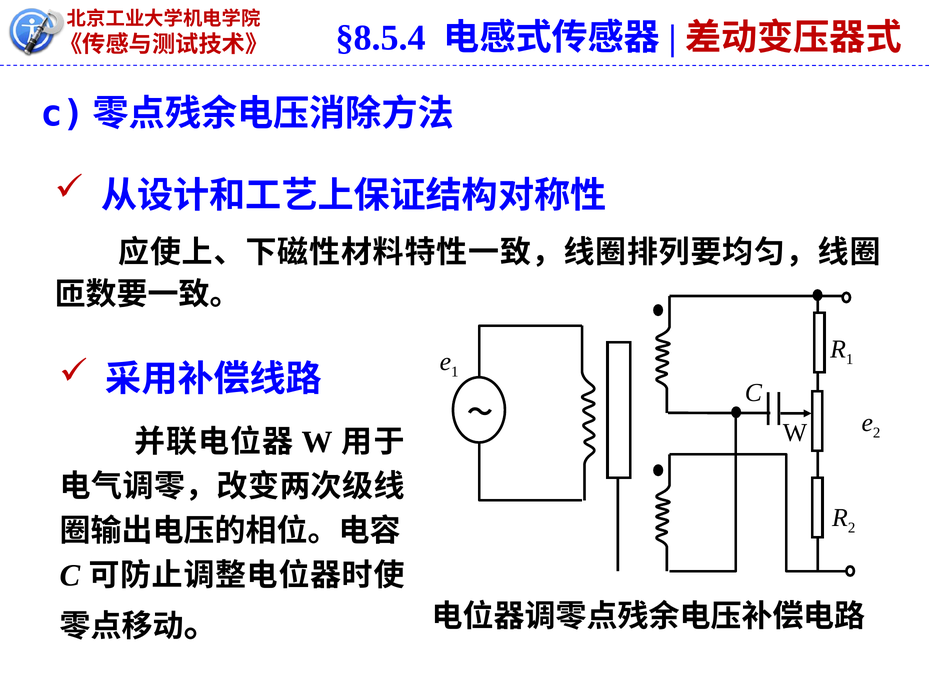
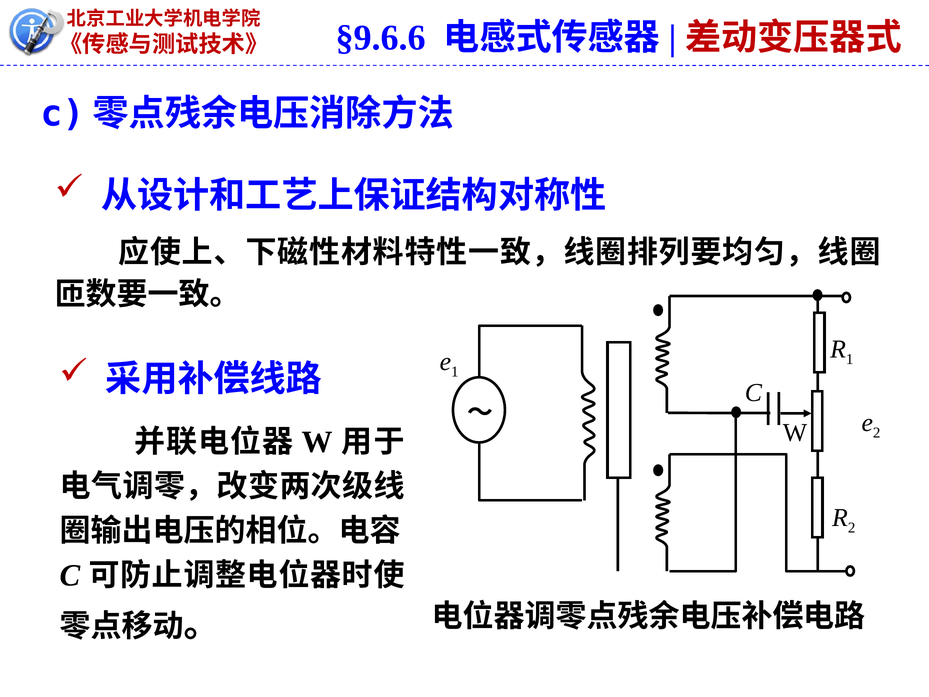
§8.5.4: §8.5.4 -> §9.6.6 (381, 38)
